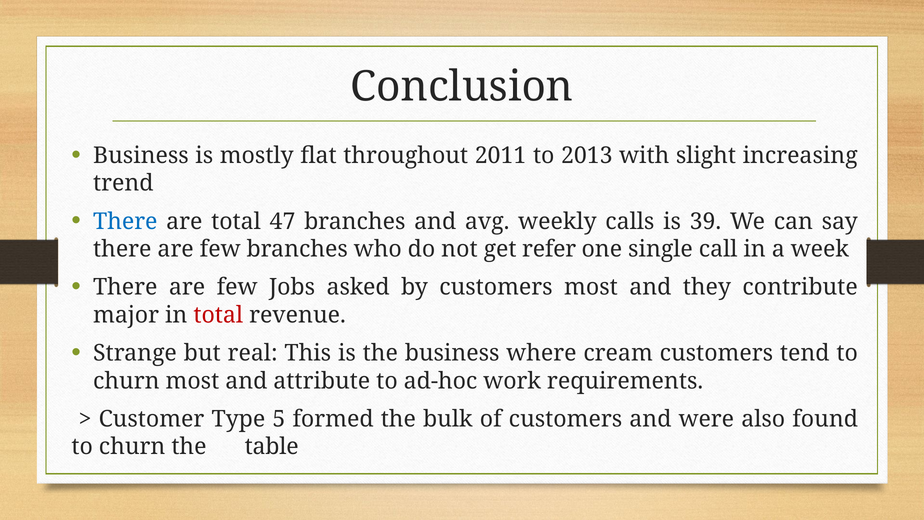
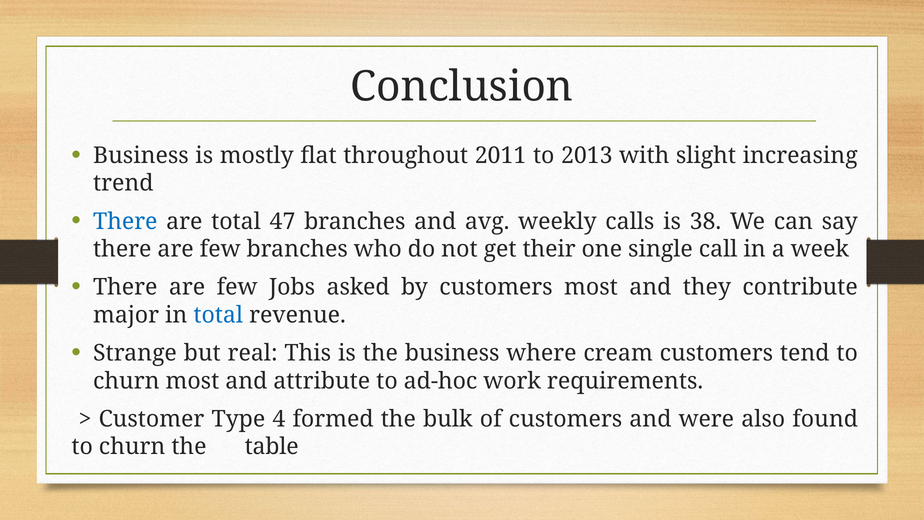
39: 39 -> 38 (705, 221)
refer: refer -> their (549, 249)
total colour: red -> blue (218, 315)
5: 5 -> 4 (279, 419)
